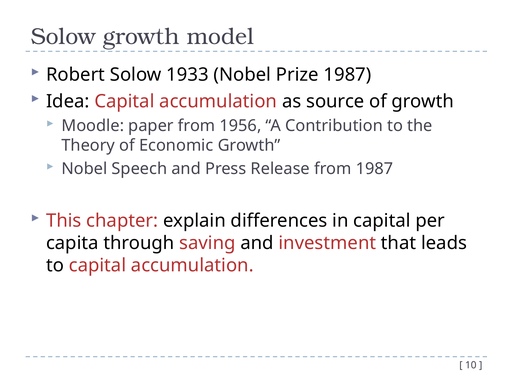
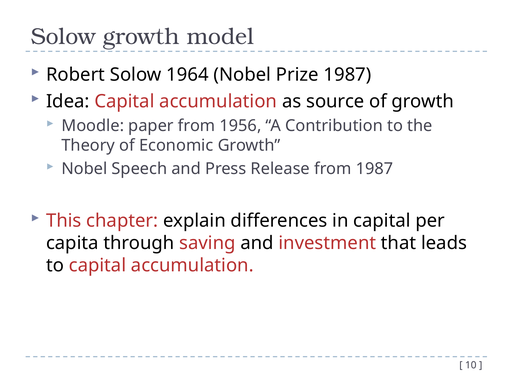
1933: 1933 -> 1964 (187, 75)
